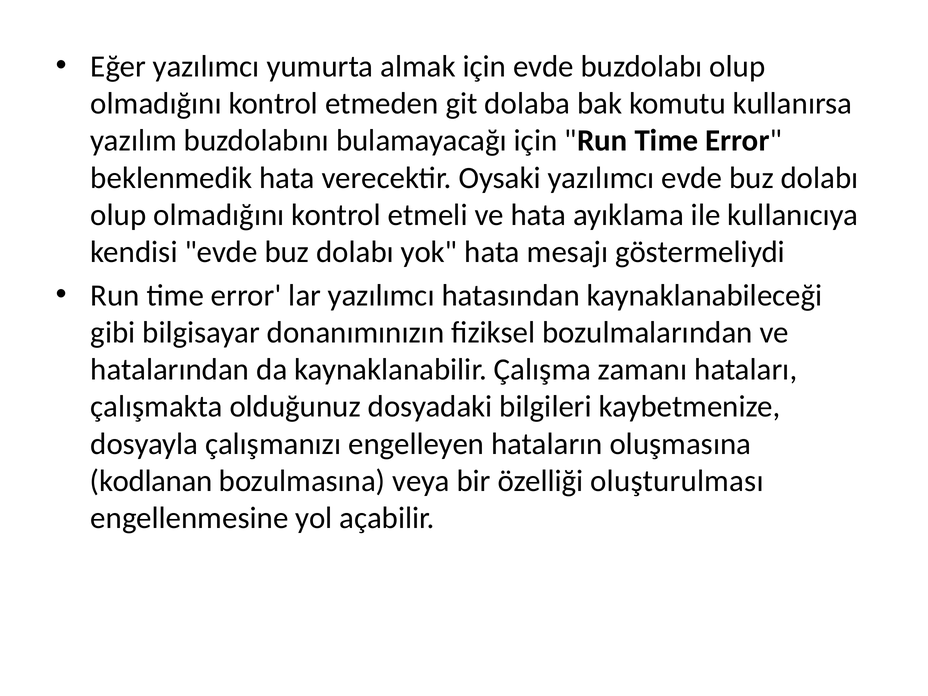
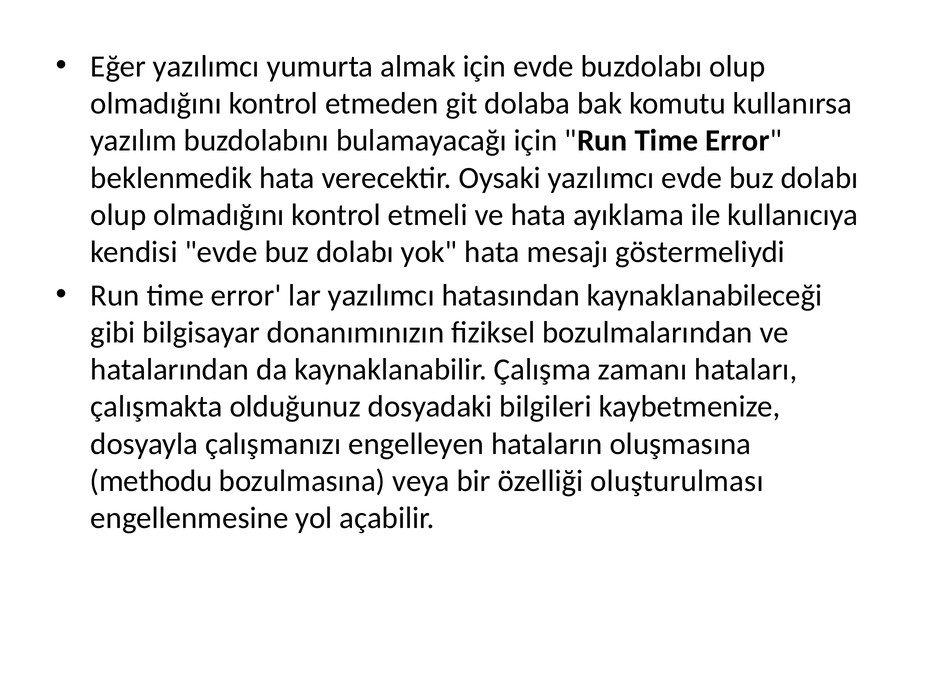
kodlanan: kodlanan -> methodu (151, 481)
